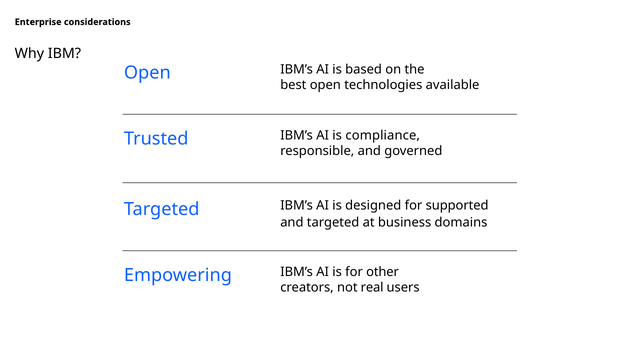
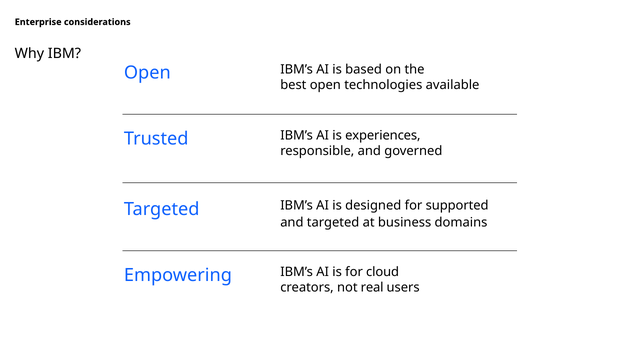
compliance: compliance -> experiences (383, 136)
other: other -> cloud (383, 272)
